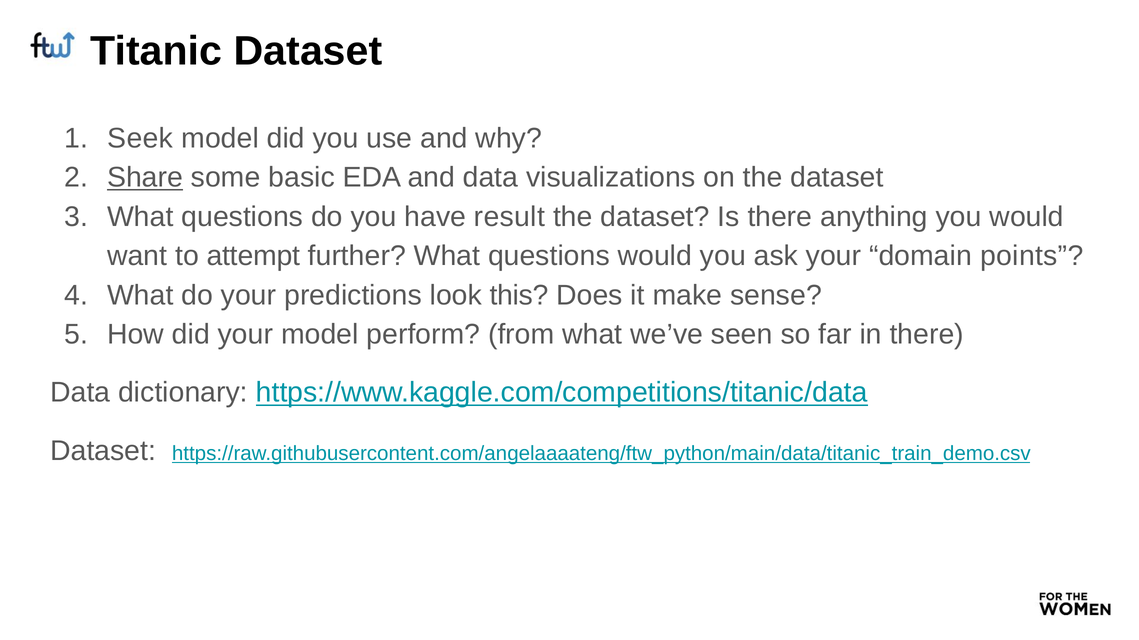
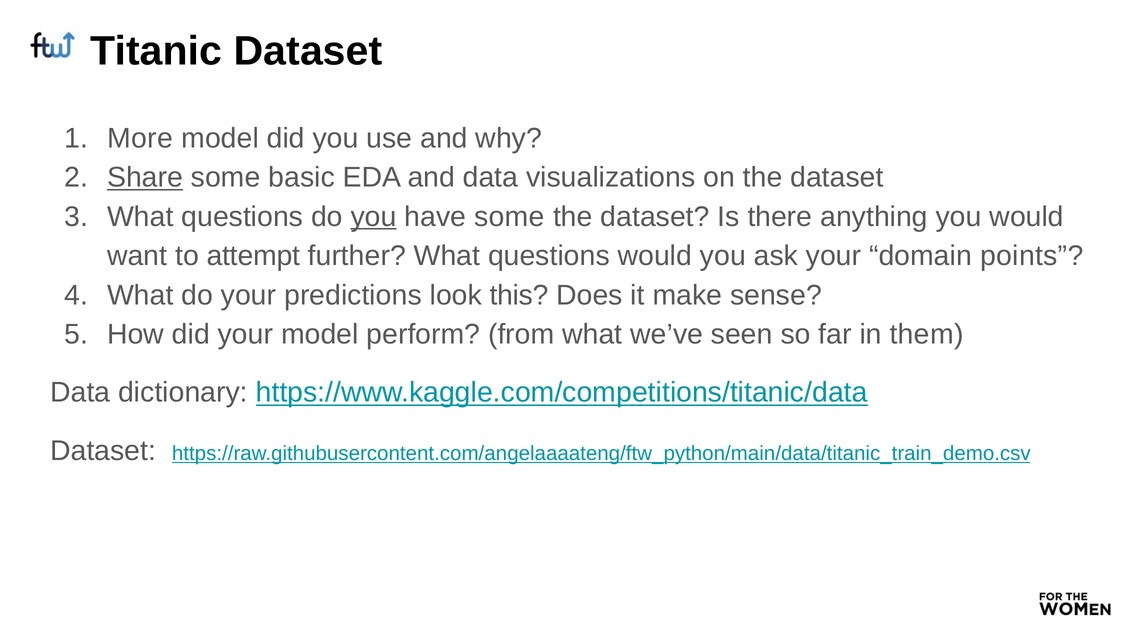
Seek: Seek -> More (140, 138)
you underline: none -> present (374, 217)
have result: result -> some (509, 217)
in there: there -> them (927, 335)
